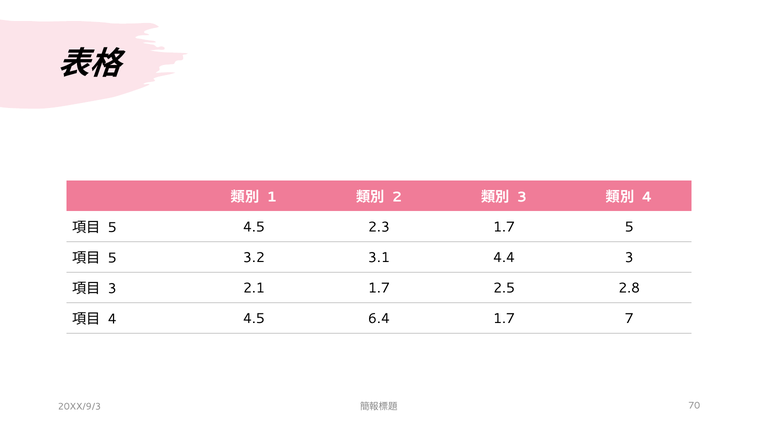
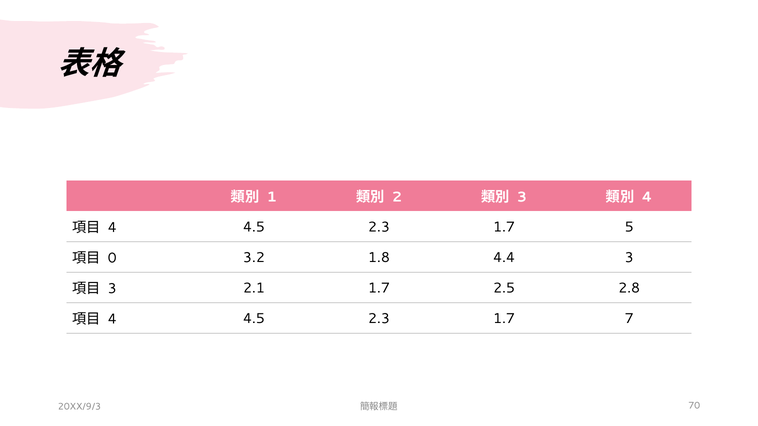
5: 5 -> 4 (112, 228)
5: 5 -> 0 (112, 258)
3.1: 3.1 -> 1.8 (379, 258)
6.4: 6.4 -> 2.3 (379, 319)
